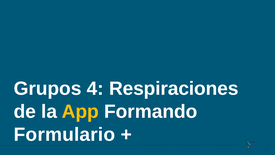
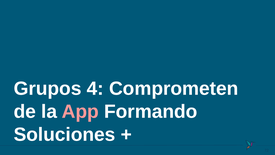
Respiraciones: Respiraciones -> Comprometen (174, 88)
App colour: yellow -> pink (80, 111)
Formulario: Formulario -> Soluciones (65, 134)
